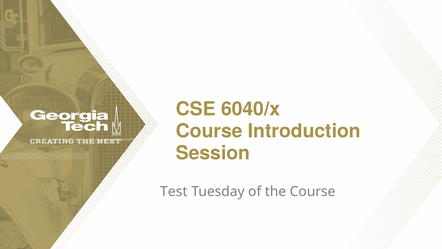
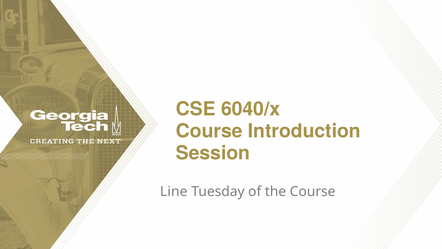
Test: Test -> Line (174, 191)
